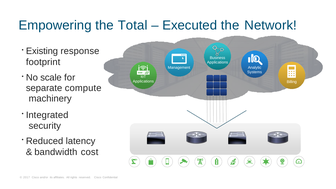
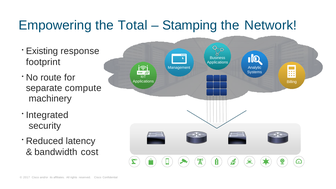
Executed: Executed -> Stamping (190, 25)
scale: scale -> route (51, 77)
